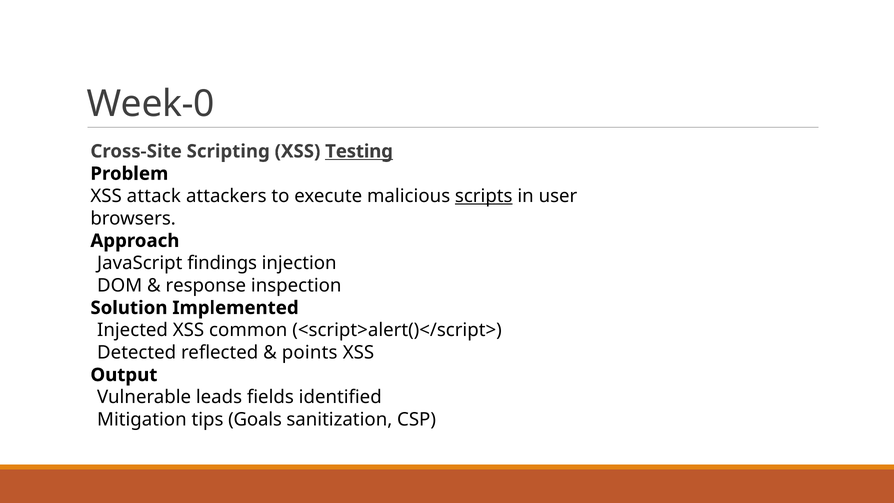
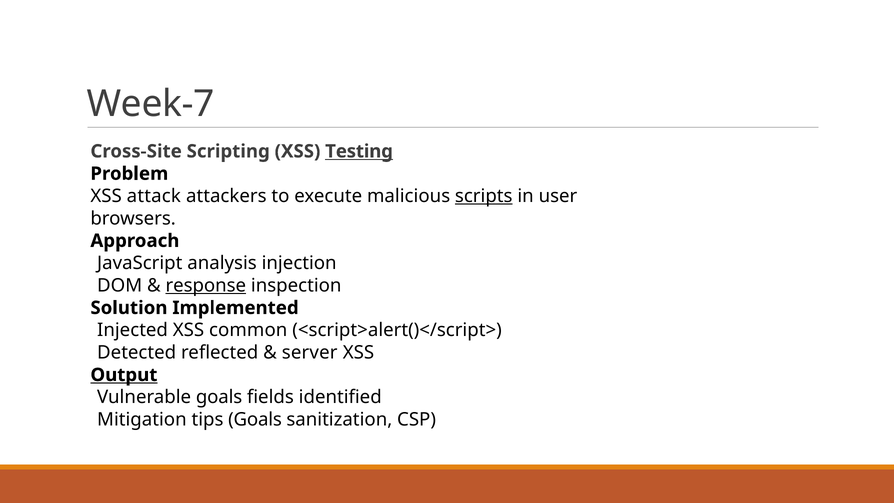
Week-0: Week-0 -> Week-7 (151, 104)
findings: findings -> analysis (222, 263)
response underline: none -> present (206, 285)
points: points -> server (310, 353)
Output underline: none -> present (124, 375)
Vulnerable leads: leads -> goals (219, 397)
